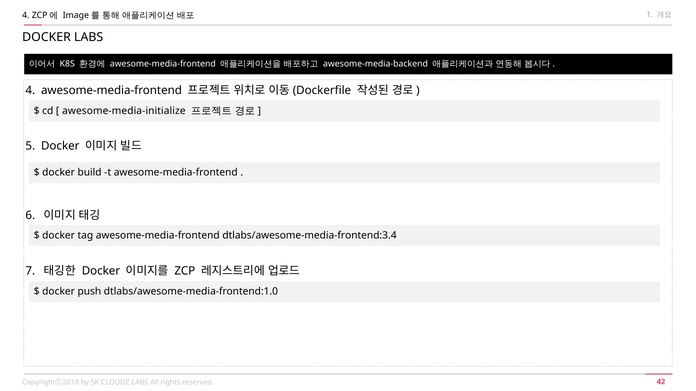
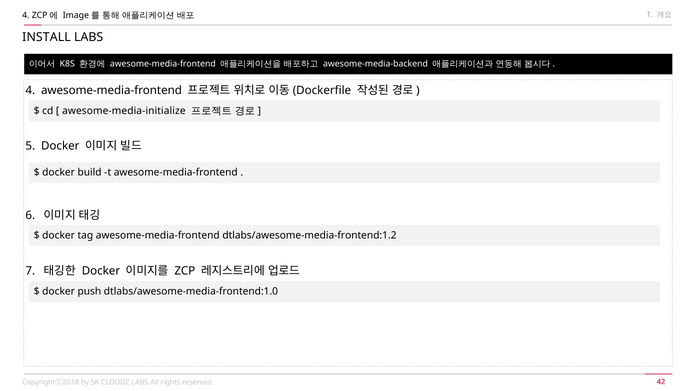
DOCKER: DOCKER -> INSTALL (47, 37)
dtlabs/awesome-media-frontend:3.4: dtlabs/awesome-media-frontend:3.4 -> dtlabs/awesome-media-frontend:1.2 (309, 236)
